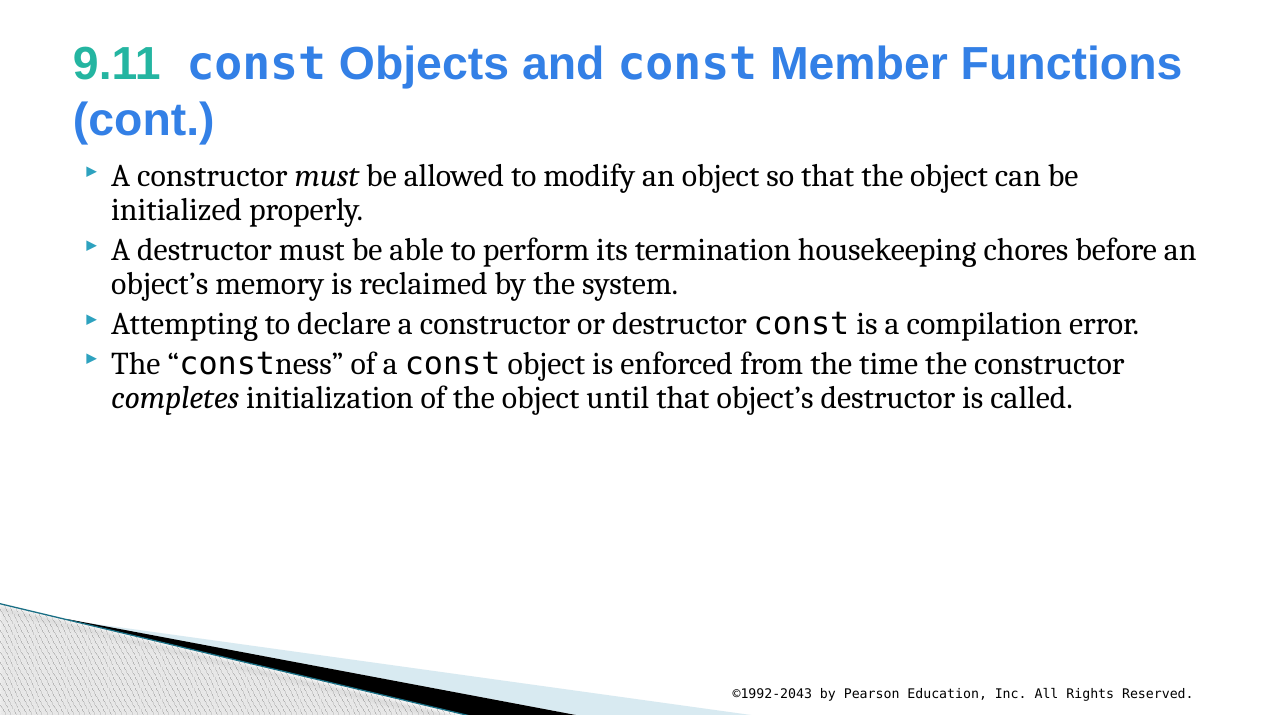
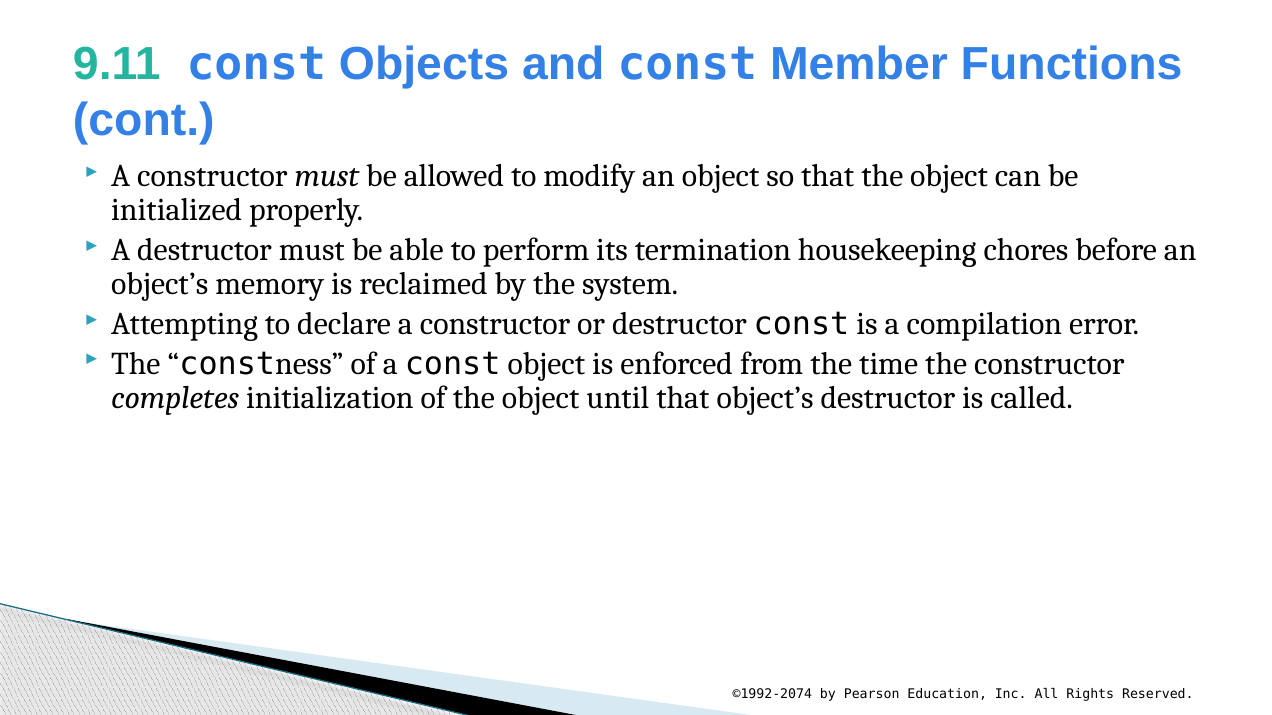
©1992-2043: ©1992-2043 -> ©1992-2074 (772, 695)
